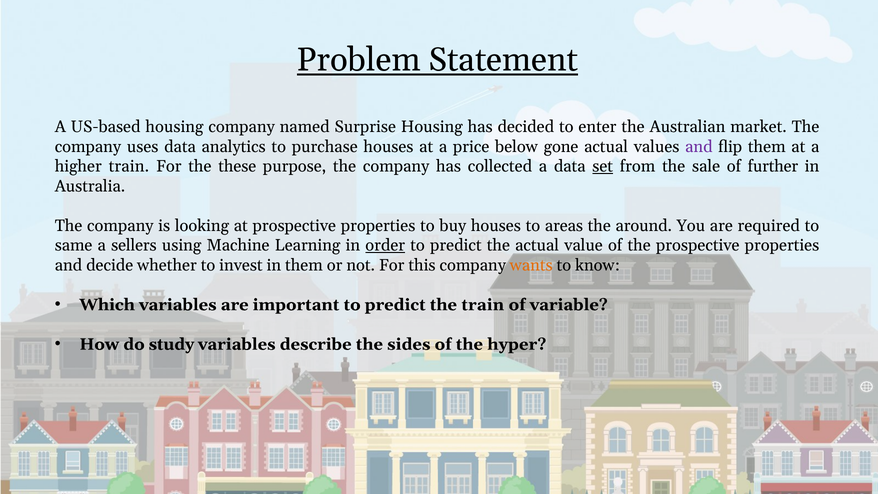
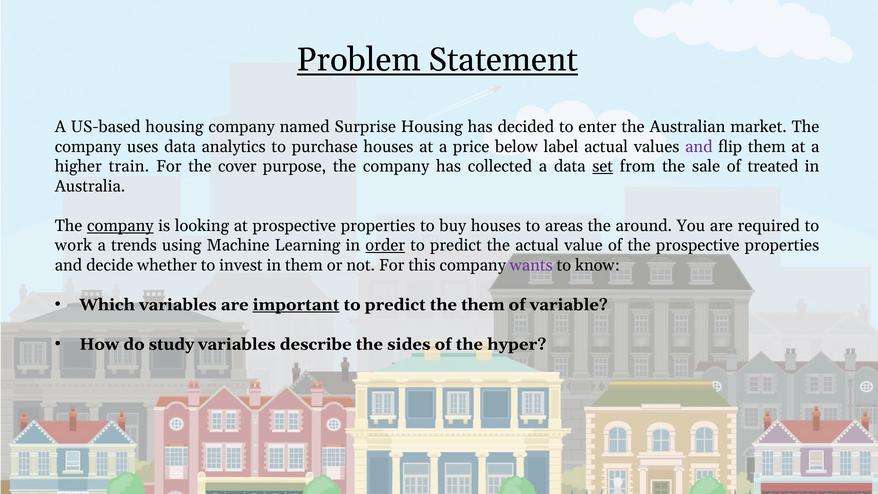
gone: gone -> label (561, 147)
these: these -> cover (237, 166)
further: further -> treated (773, 166)
company underline: none -> present (120, 226)
same: same -> work (73, 245)
sellers: sellers -> trends (134, 245)
wants colour: orange -> purple (531, 265)
important underline: none -> present (296, 305)
the train: train -> them (483, 305)
